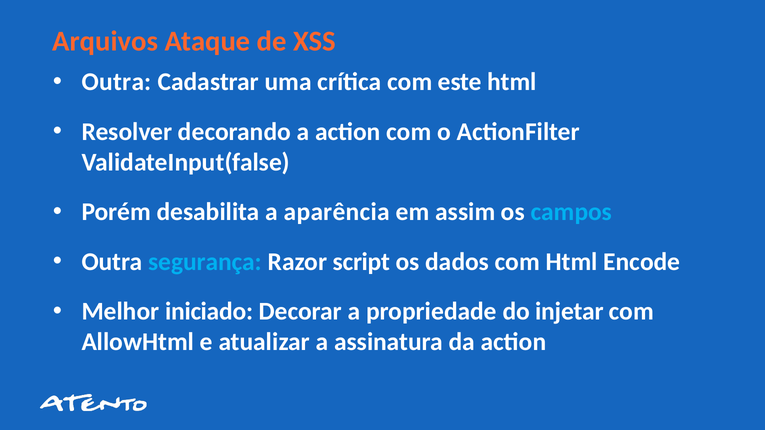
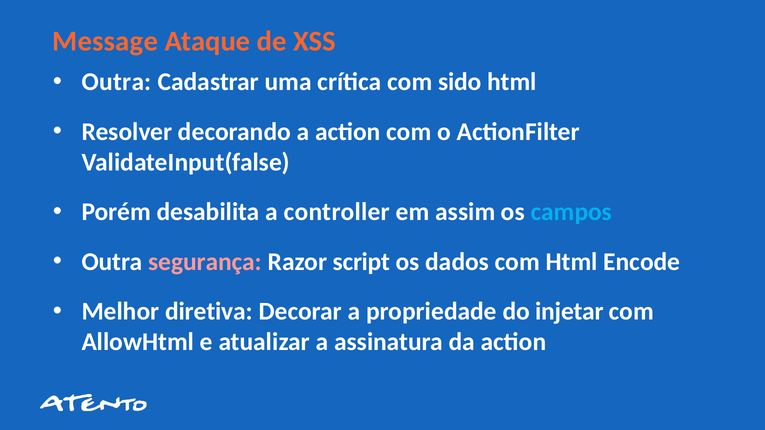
Arquivos: Arquivos -> Message (105, 41)
este: este -> sido (460, 82)
aparência: aparência -> controller (337, 212)
segurança colour: light blue -> pink (205, 262)
iniciado: iniciado -> diretiva (209, 312)
